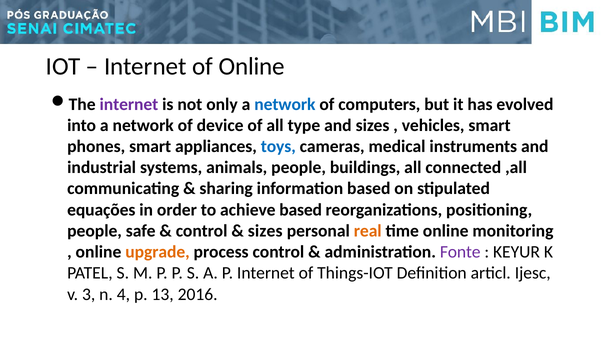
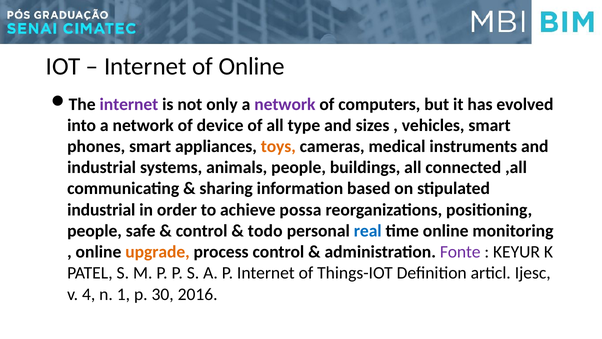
network colour: blue -> purple (285, 104)
toys colour: blue -> orange (278, 146)
equações: equações -> industrial (101, 210)
achieve based: based -> possa (300, 210)
sizes: sizes -> todo (265, 231)
real colour: orange -> blue (368, 231)
3: 3 -> 4 (89, 294)
4: 4 -> 1 (123, 294)
13: 13 -> 30 (163, 294)
